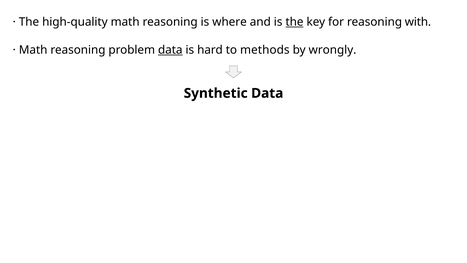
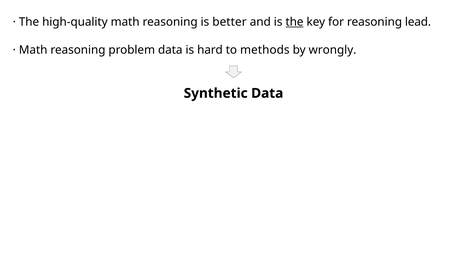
where: where -> better (229, 22)
with: with -> lead (418, 22)
data underline: present -> none (170, 50)
